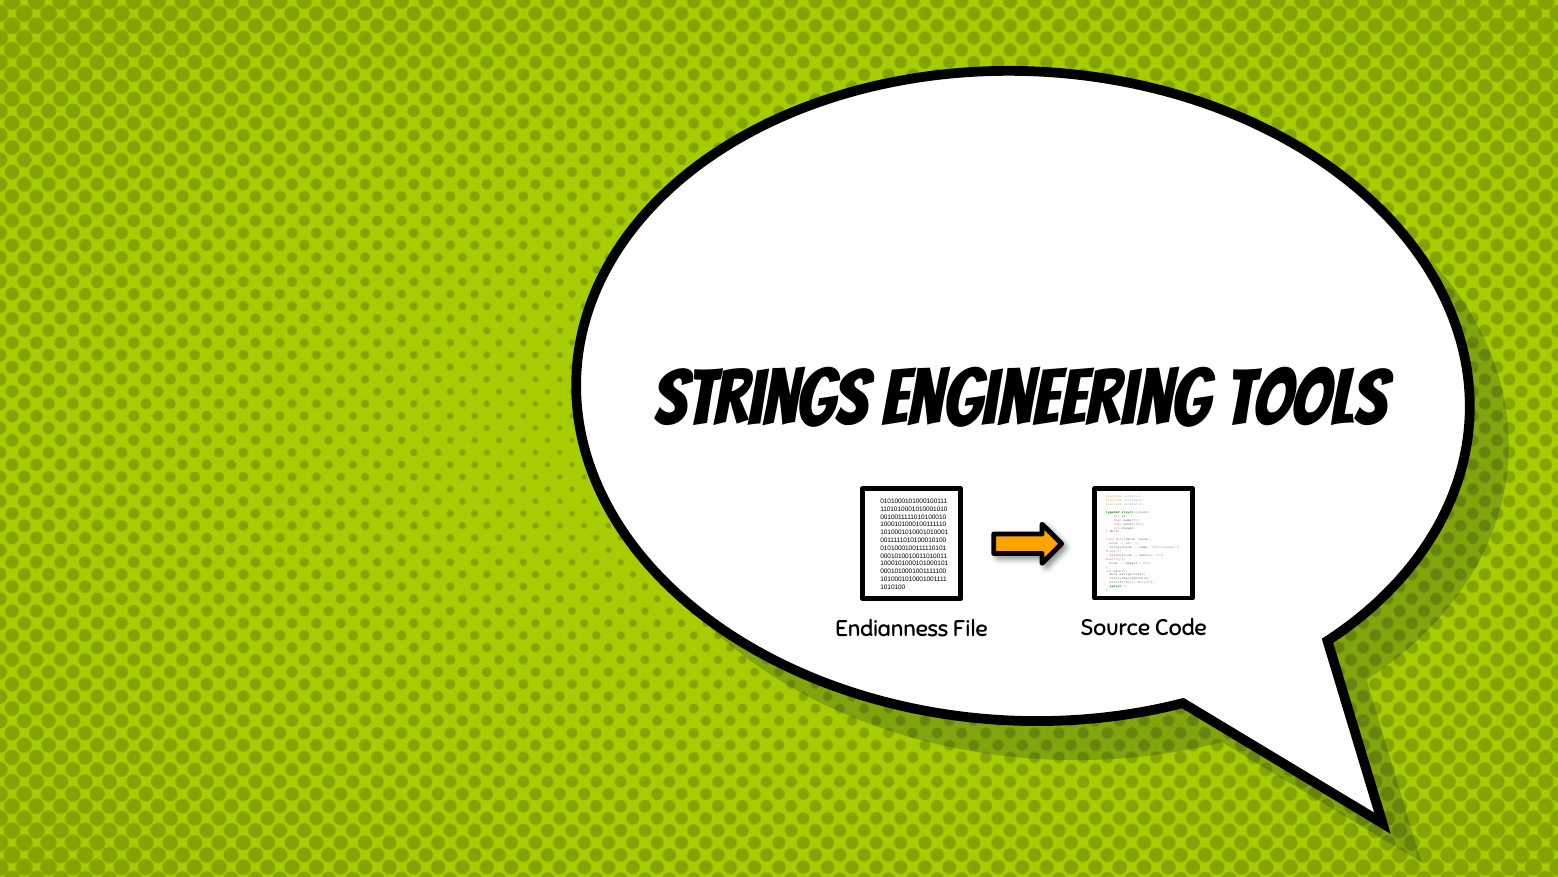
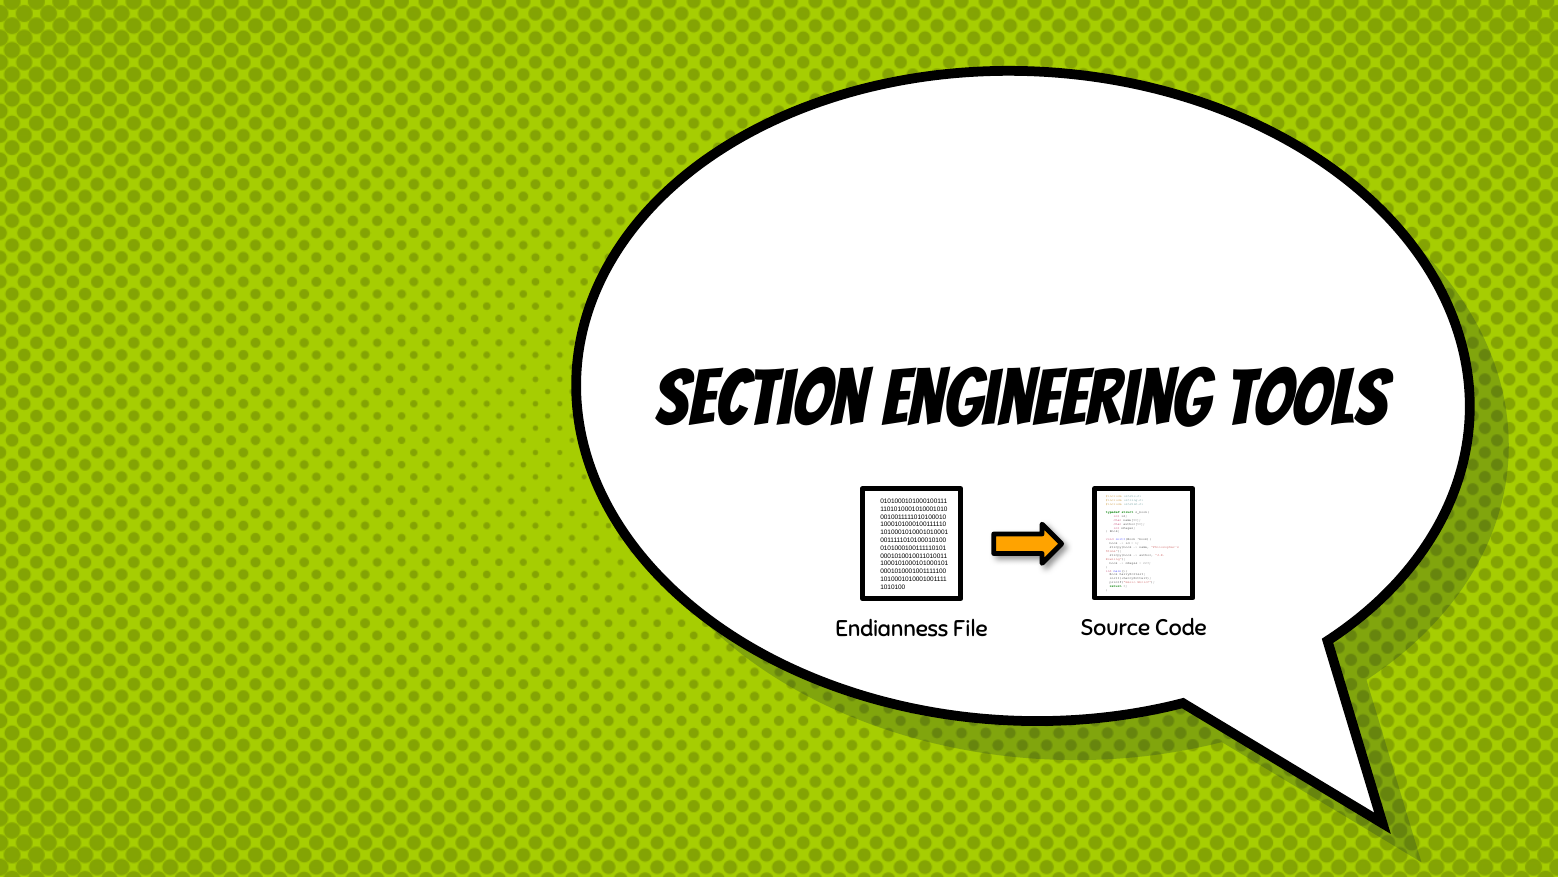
Strings: Strings -> Section (760, 400)
